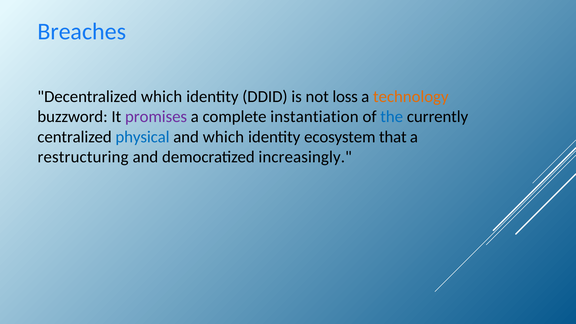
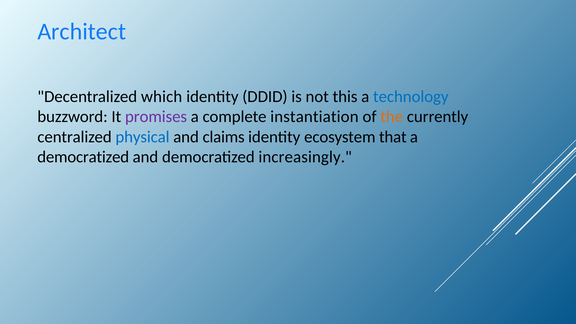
Breaches: Breaches -> Architect (82, 32)
loss: loss -> this (345, 97)
technology colour: orange -> blue (411, 97)
the colour: blue -> orange (392, 117)
and which: which -> claims (224, 137)
restructuring: restructuring -> democratized (83, 157)
